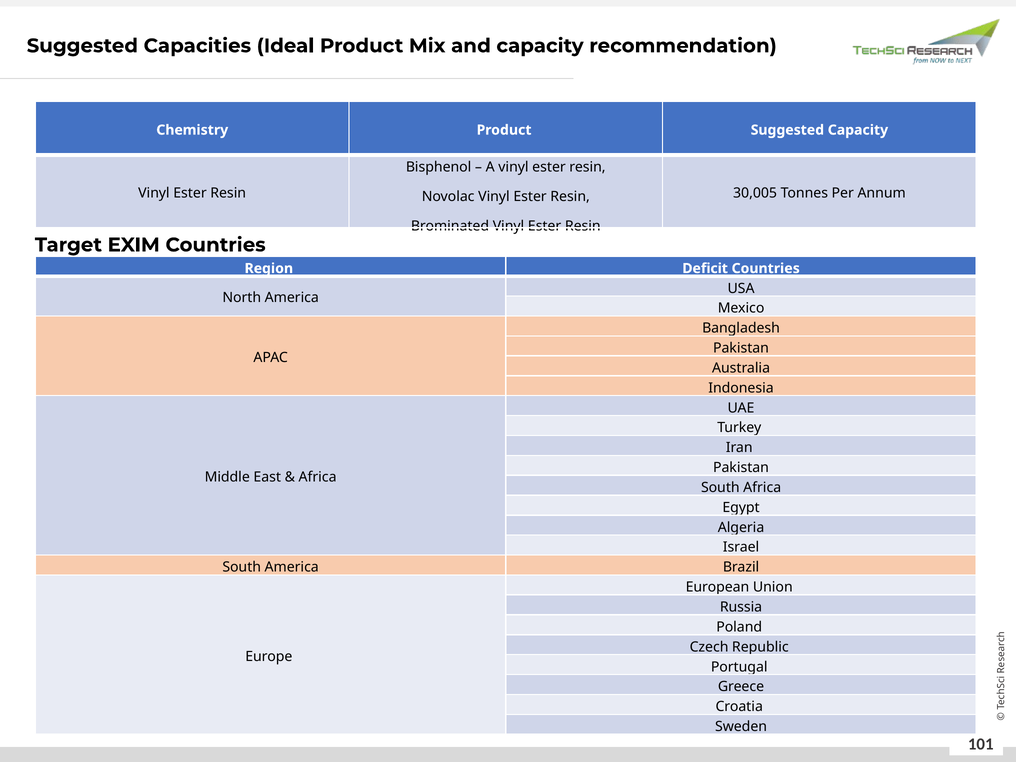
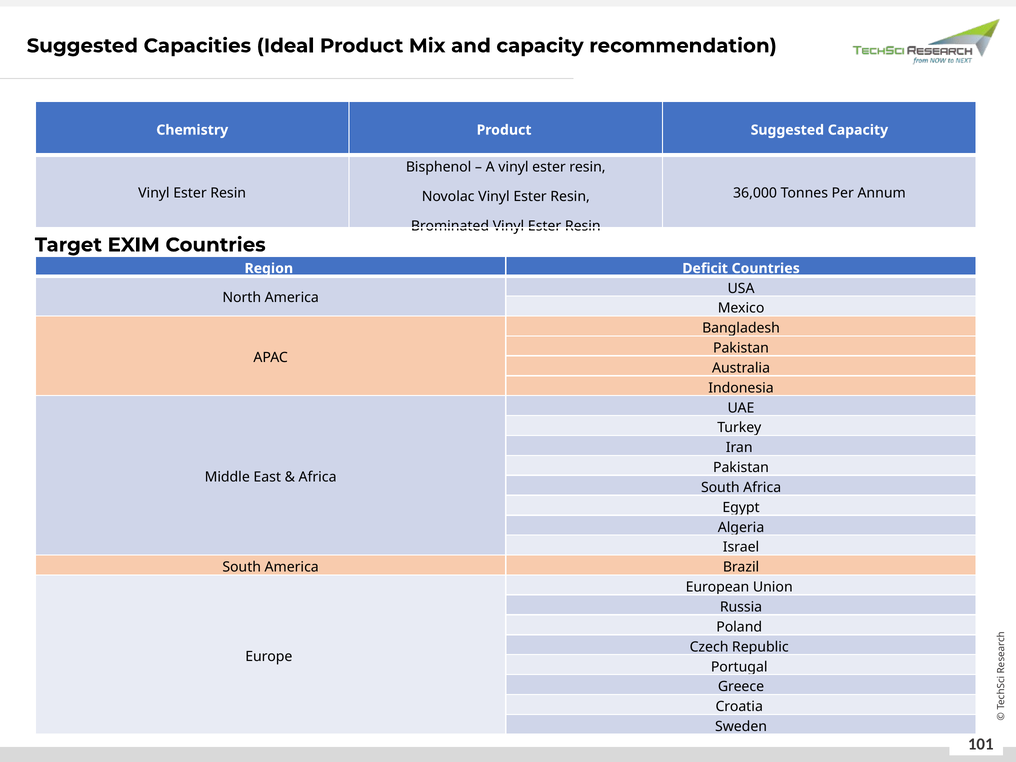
30,005: 30,005 -> 36,000 (755, 193)
